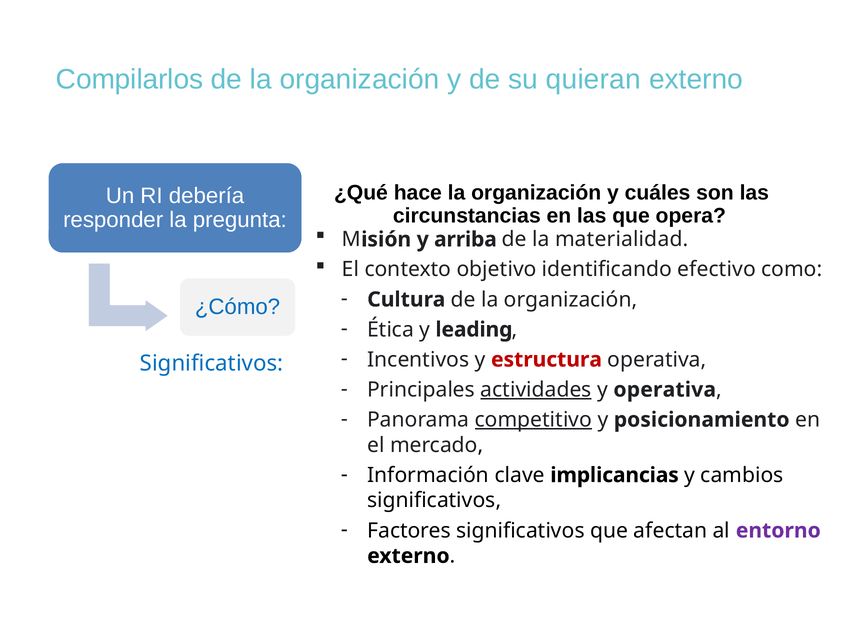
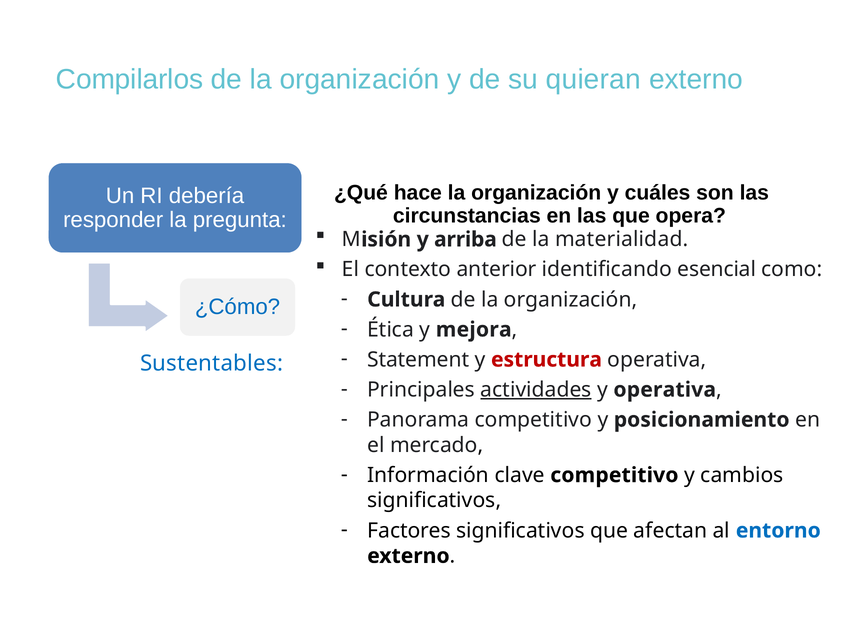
objetivo: objetivo -> anterior (497, 269)
efectivo: efectivo -> esencial (717, 269)
leading: leading -> mejora (474, 329)
Incentivos: Incentivos -> Statement (418, 360)
Significativos: Significativos -> Sustentables (211, 363)
competitivo underline: present -> none (533, 420)
clave implicancias: implicancias -> competitivo (614, 475)
entorno colour: purple -> blue (778, 530)
